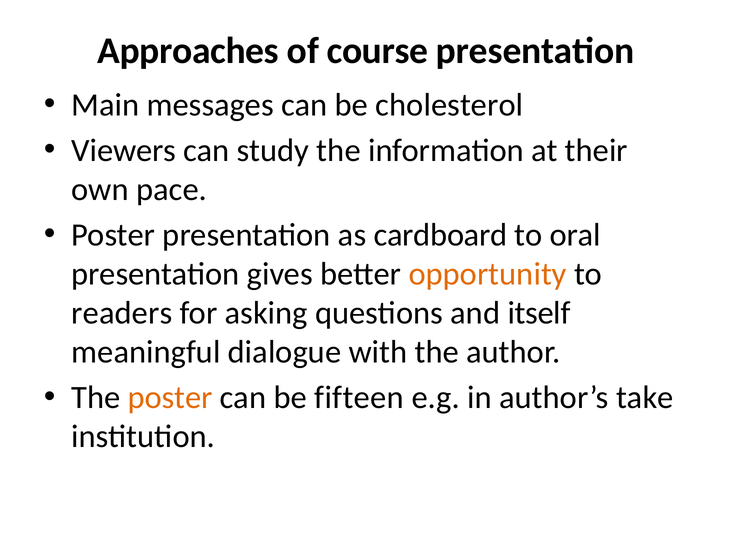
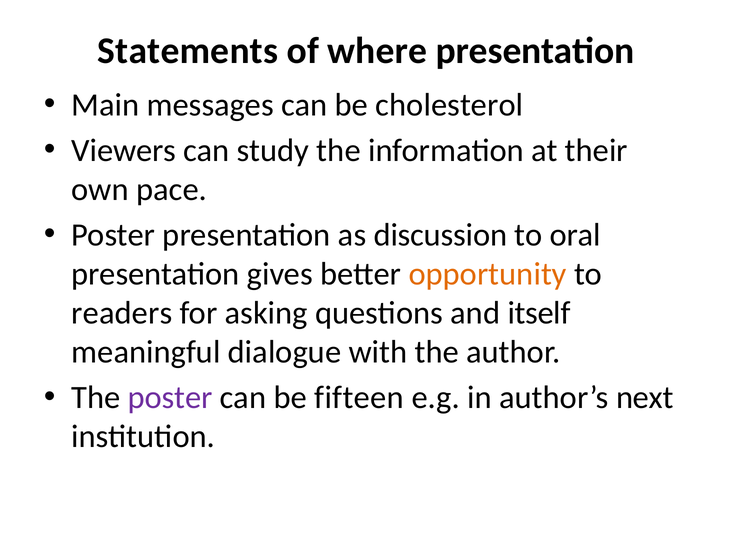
Approaches: Approaches -> Statements (188, 51)
course: course -> where (377, 51)
cardboard: cardboard -> discussion (440, 235)
poster colour: orange -> purple (170, 398)
take: take -> next (645, 398)
